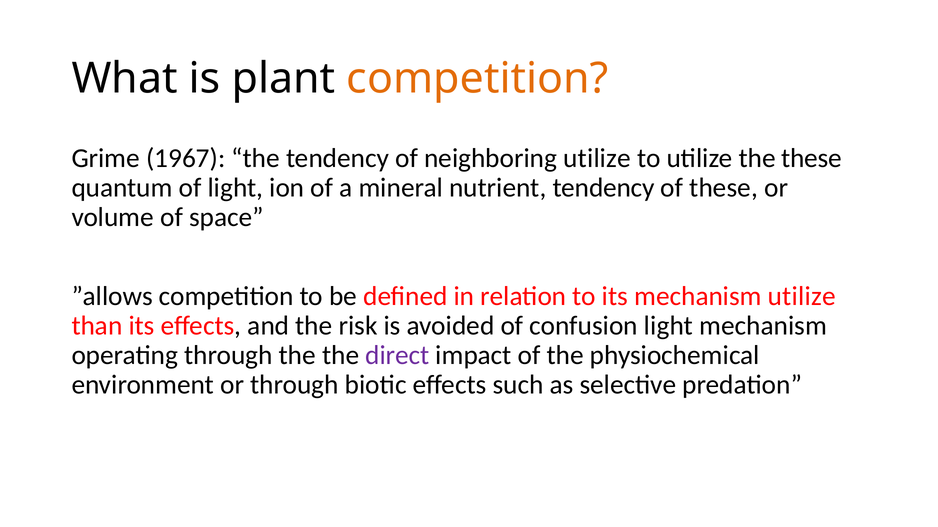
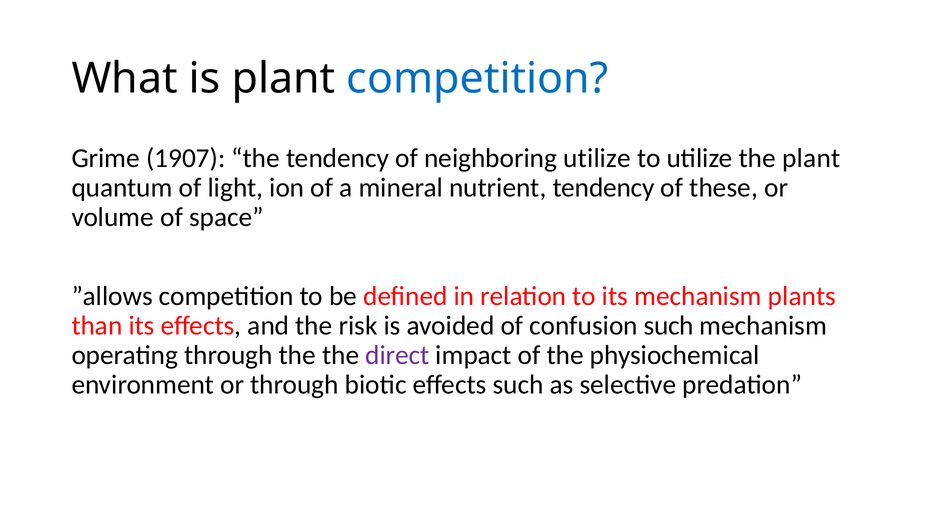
competition colour: orange -> blue (477, 79)
1967: 1967 -> 1907 (186, 159)
the these: these -> plant (811, 159)
mechanism utilize: utilize -> plants (802, 296)
confusion light: light -> such (669, 326)
